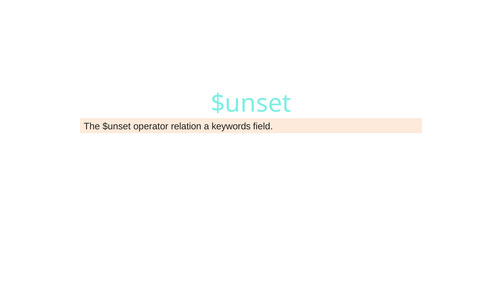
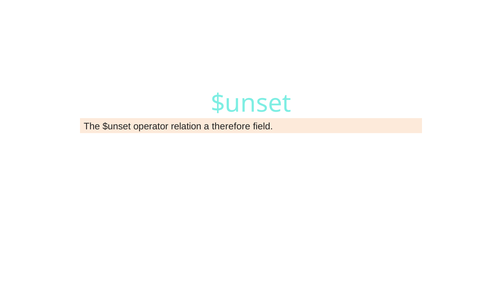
keywords: keywords -> therefore (231, 126)
